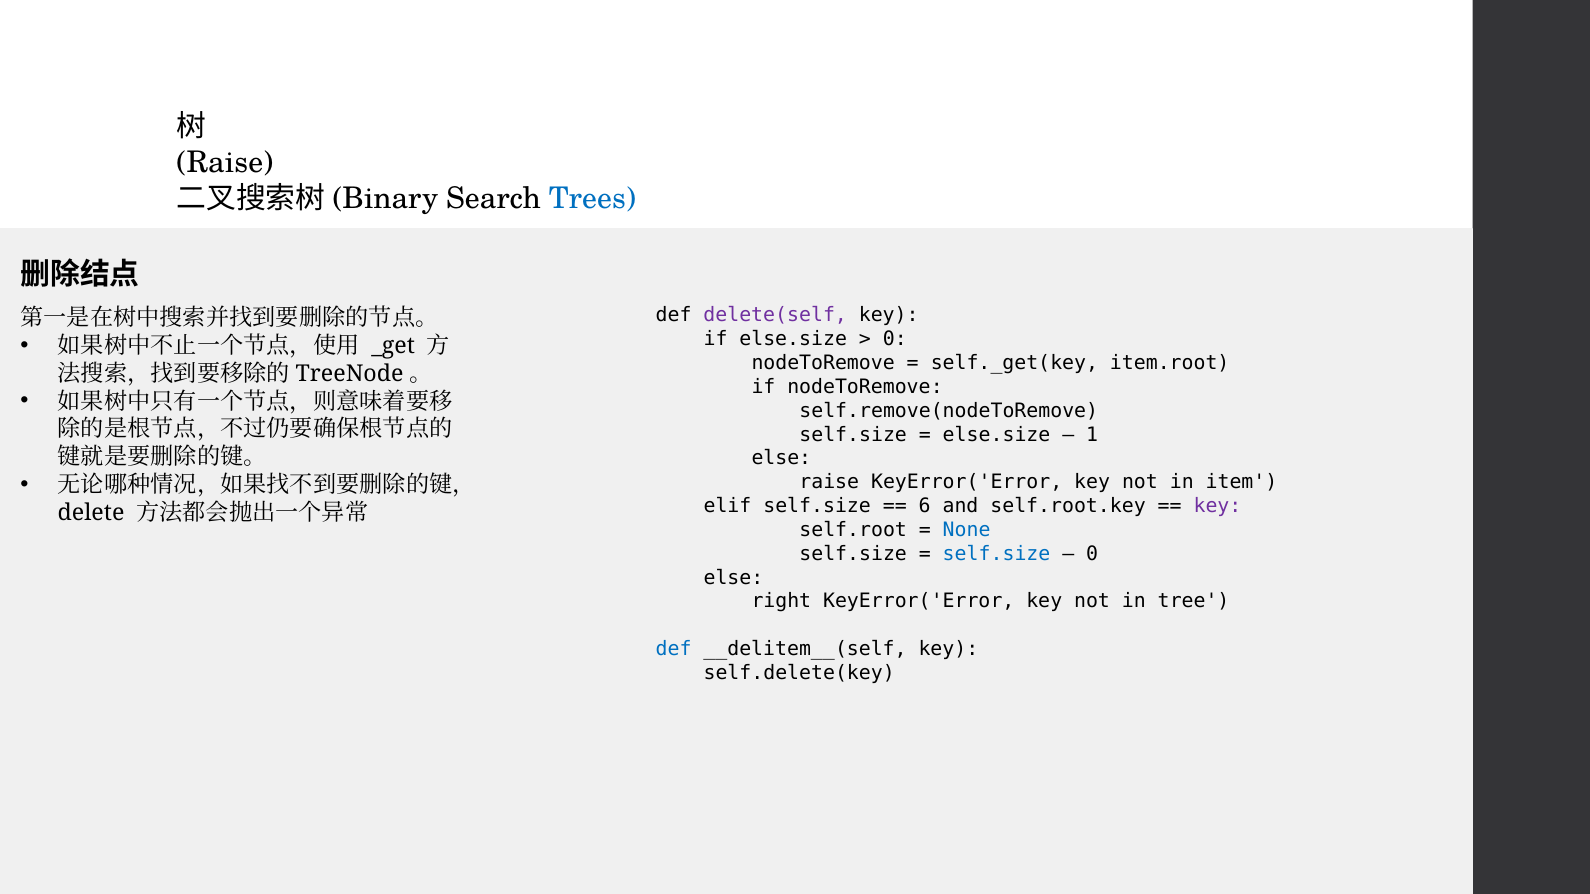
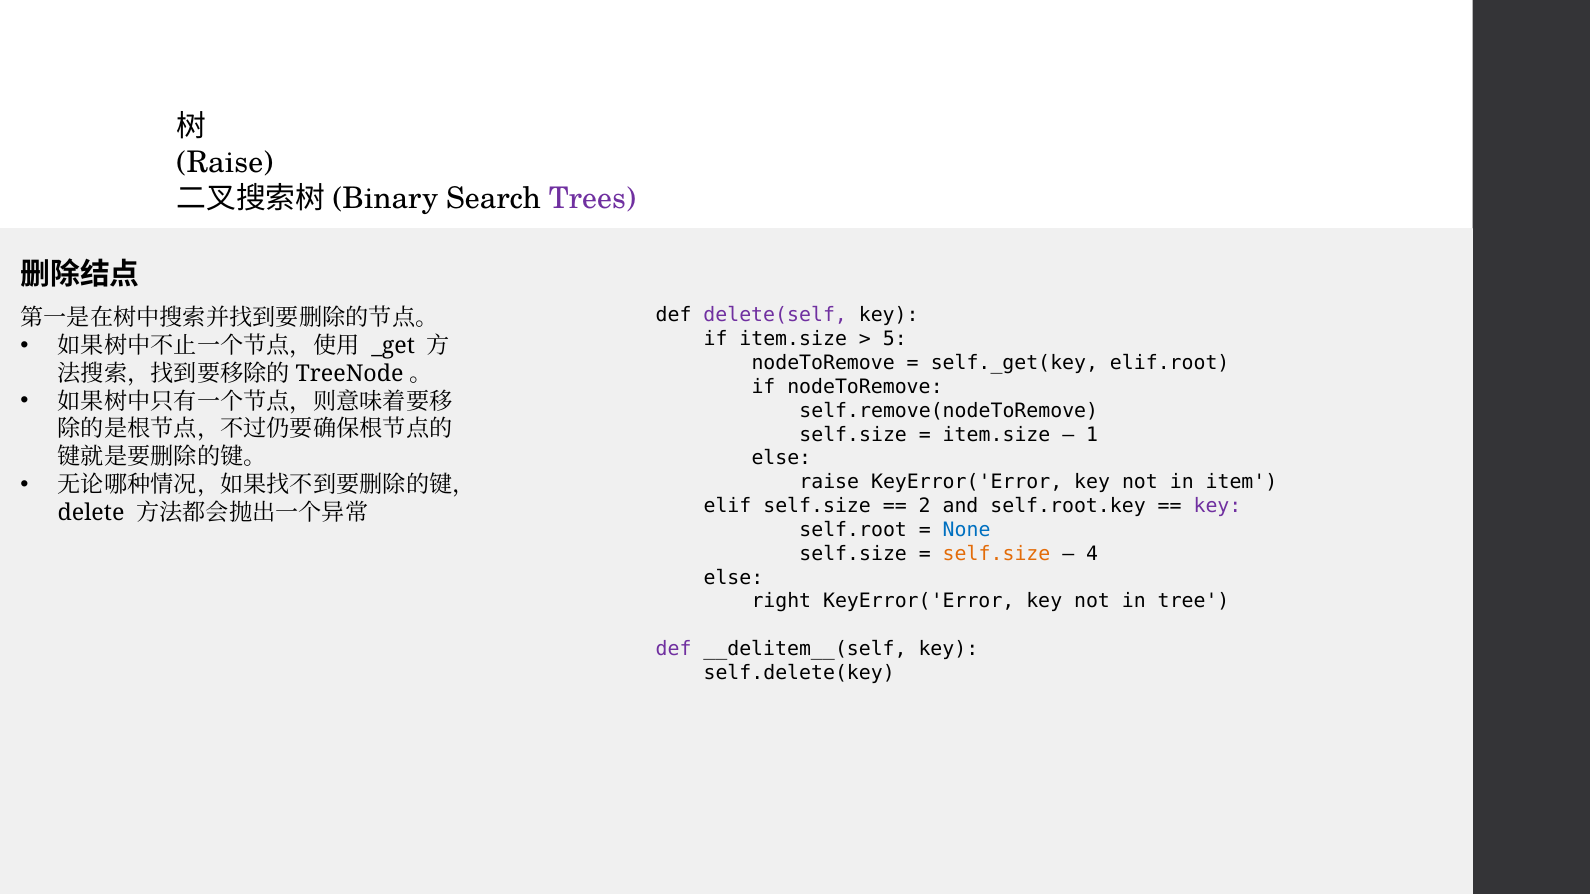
Trees colour: blue -> purple (592, 199)
if else.size: else.size -> item.size (793, 339)
0: 0 -> 5 (895, 339)
item.root: item.root -> elif.root (1170, 363)
else.size: else.size -> item.size (997, 435)
6: 6 -> 2 (925, 506)
self.size colour: blue -> orange (997, 554)
0: 0 -> 4 (1092, 554)
def colour: blue -> purple (674, 649)
